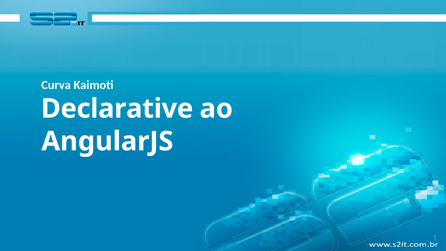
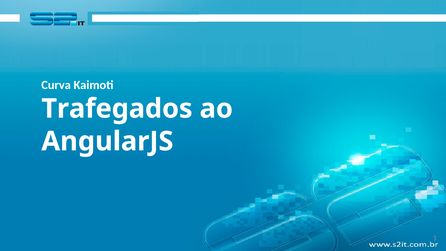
Declarative: Declarative -> Trafegados (117, 109)
